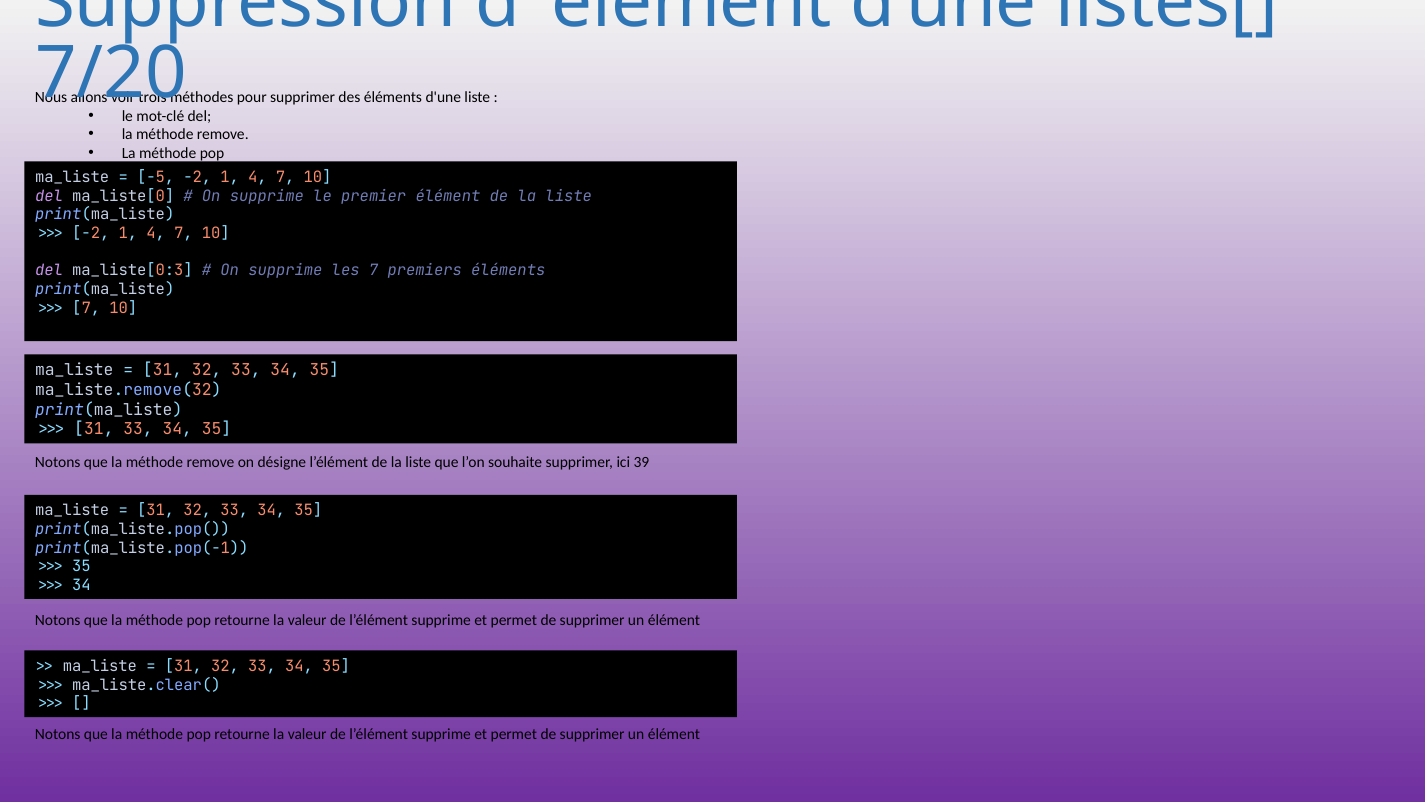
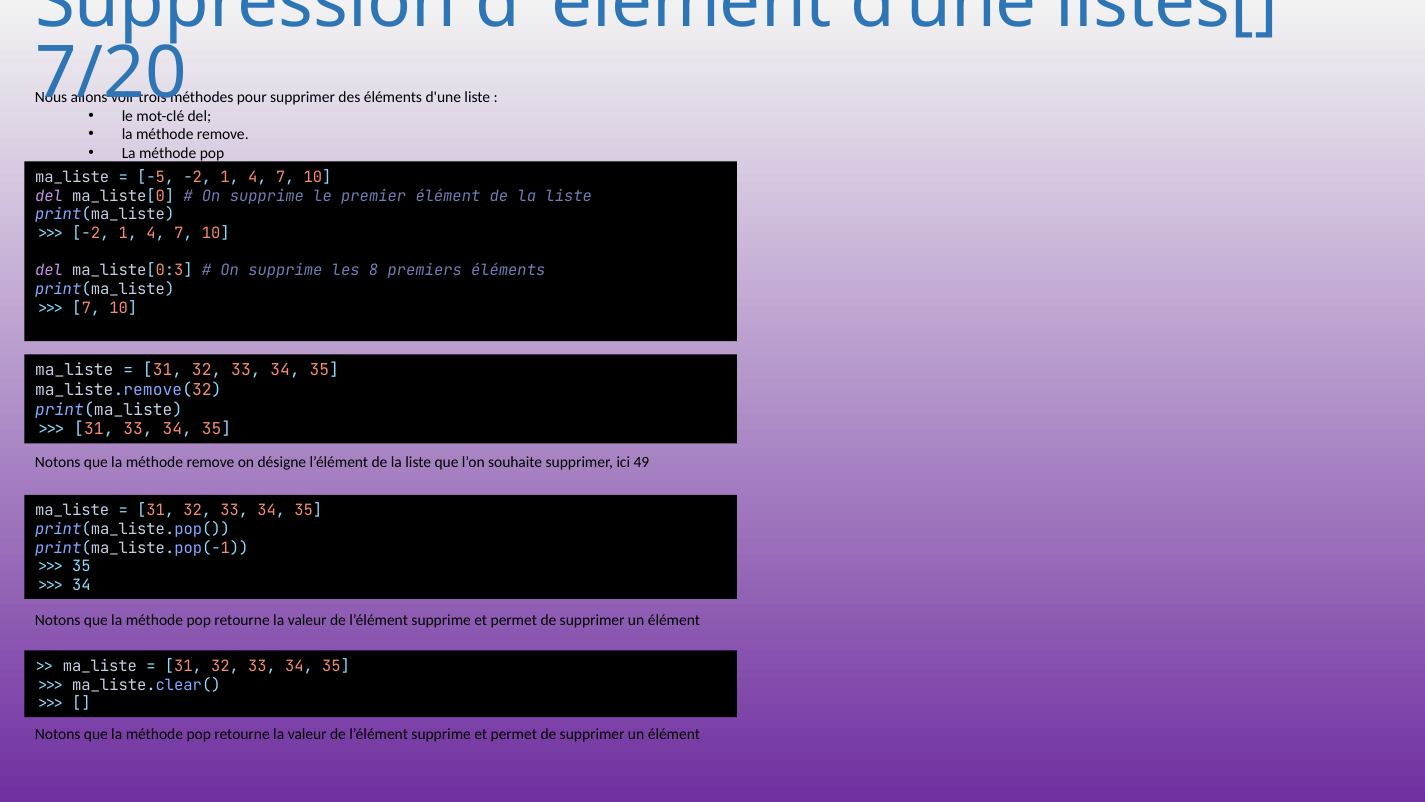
les 7: 7 -> 8 (374, 271)
39: 39 -> 49 (642, 462)
